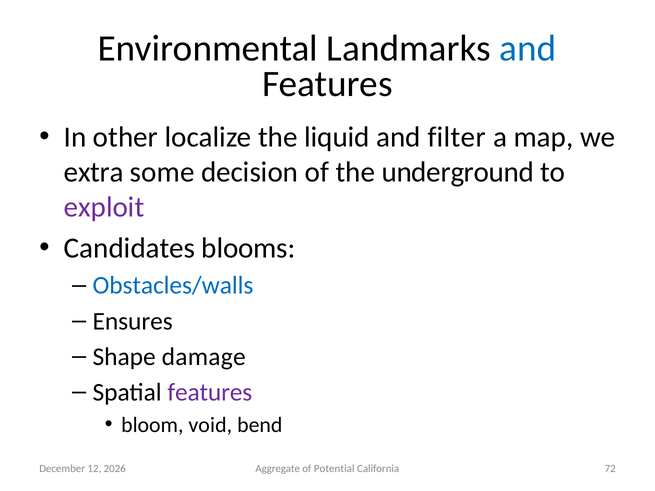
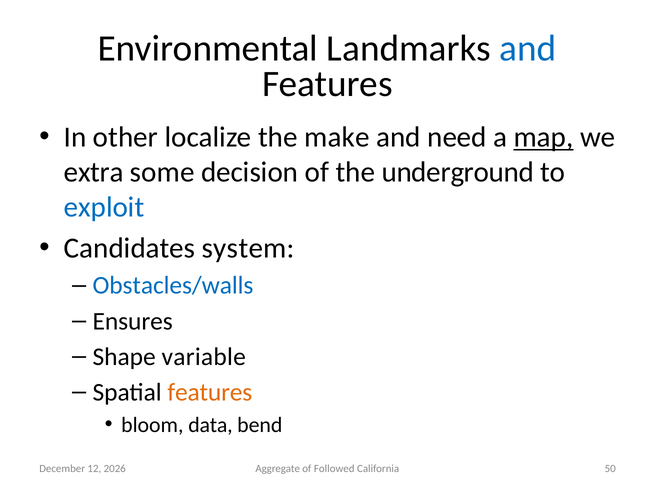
liquid: liquid -> make (337, 137)
filter: filter -> need (457, 137)
map underline: none -> present (544, 137)
exploit colour: purple -> blue (104, 207)
blooms: blooms -> system (248, 248)
damage: damage -> variable (204, 357)
features colour: purple -> orange (210, 393)
void: void -> data (210, 425)
Potential: Potential -> Followed (334, 469)
72: 72 -> 50 (610, 469)
